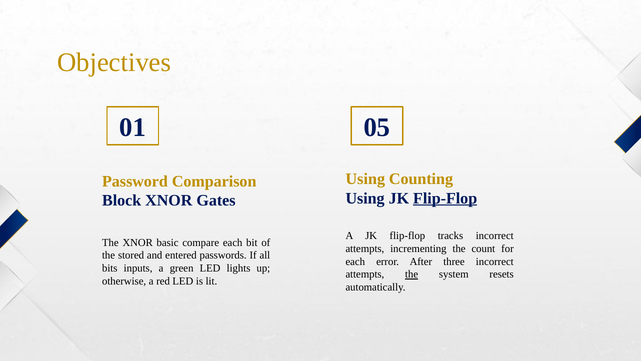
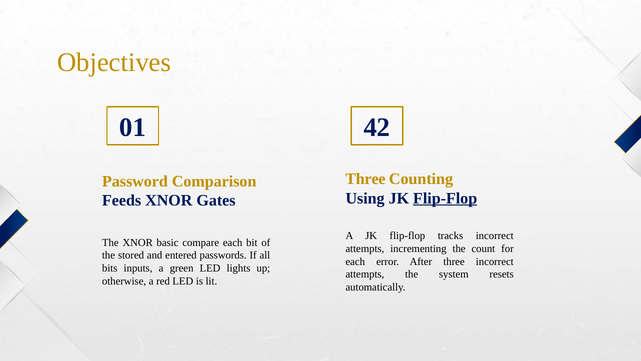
05: 05 -> 42 (377, 127)
Using: Using -> Three (365, 179)
Block: Block -> Feeds (122, 200)
the underline: present -> none (412, 274)
